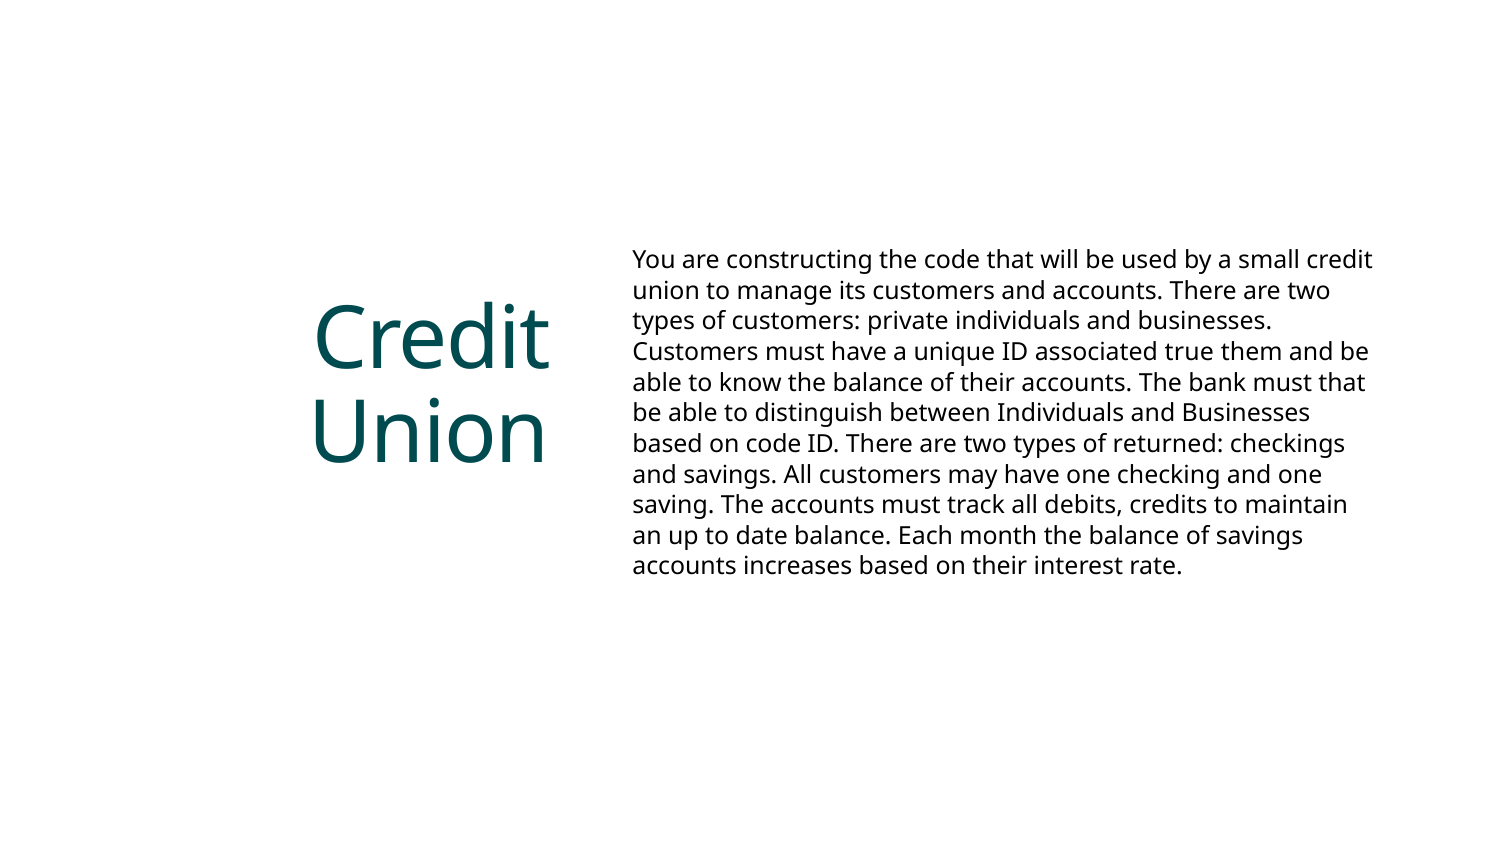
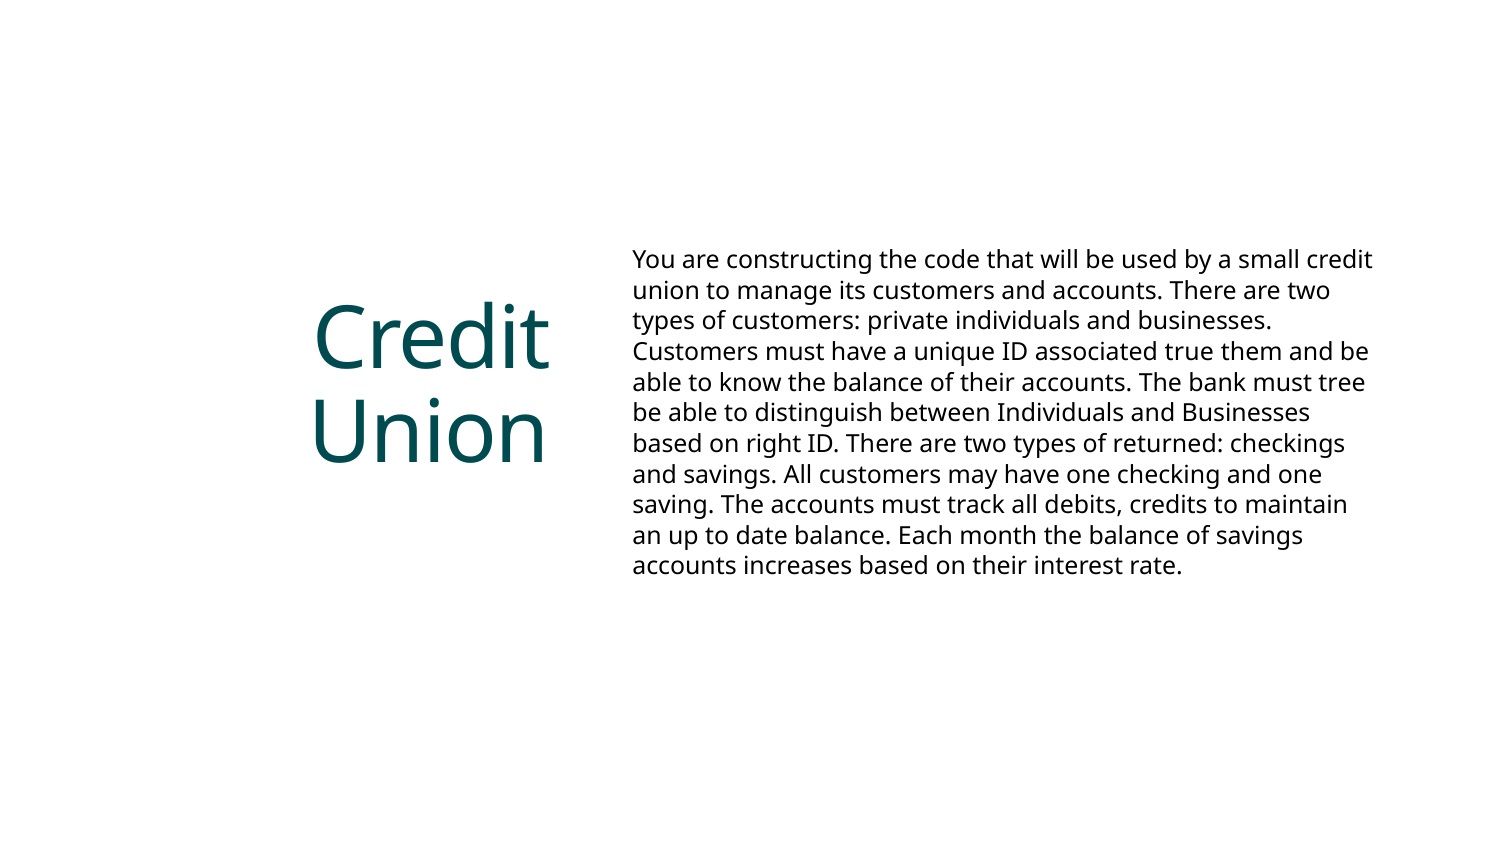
must that: that -> tree (1342, 383)
on code: code -> right (774, 444)
